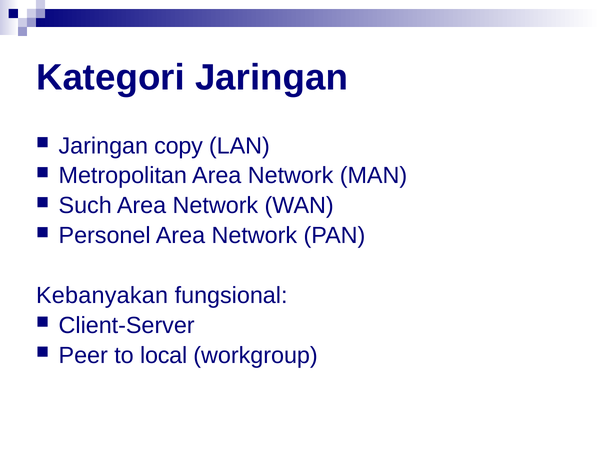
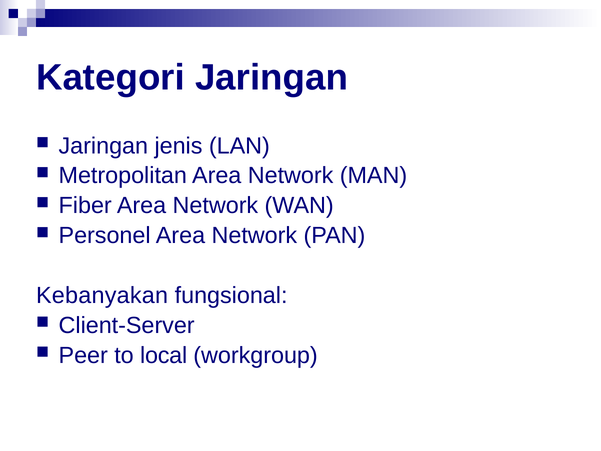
copy: copy -> jenis (178, 146)
Such: Such -> Fiber (85, 206)
